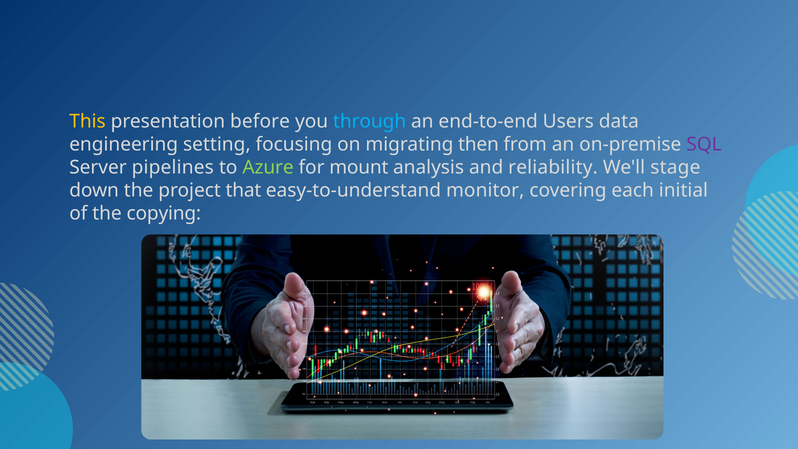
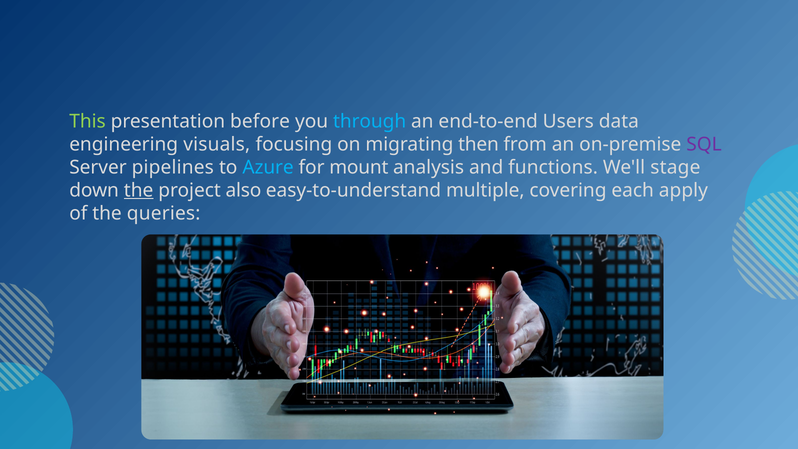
This colour: yellow -> light green (88, 121)
setting: setting -> visuals (217, 144)
Azure colour: light green -> light blue (268, 167)
reliability: reliability -> functions (553, 167)
the underline: none -> present (139, 190)
that: that -> also (243, 190)
monitor: monitor -> multiple (485, 190)
initial: initial -> apply (683, 190)
copying: copying -> queries (164, 213)
